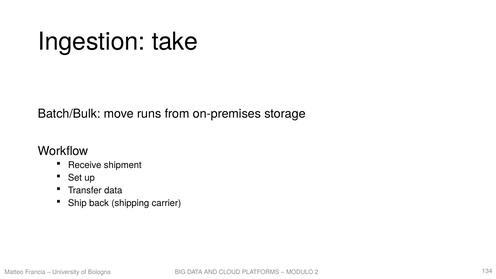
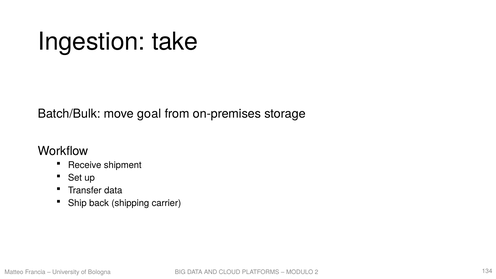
runs: runs -> goal (149, 114)
